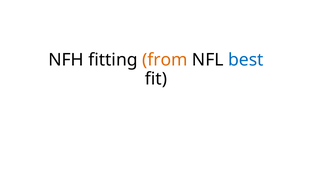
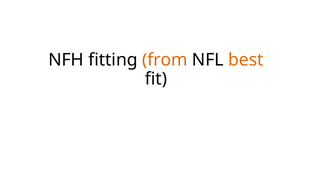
best colour: blue -> orange (246, 60)
